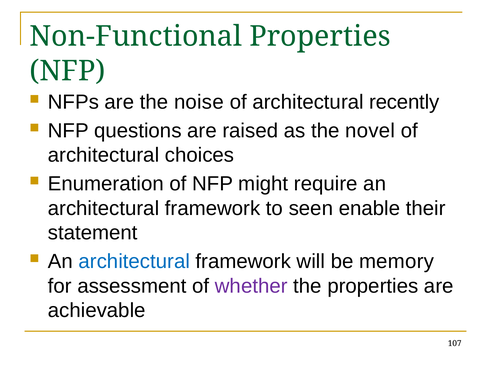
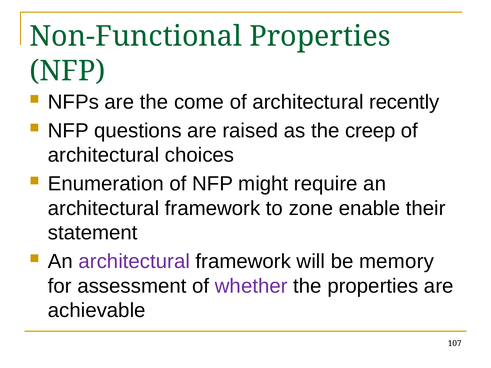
noise: noise -> come (199, 102)
novel: novel -> creep (370, 131)
seen: seen -> zone (311, 208)
architectural colour: blue -> purple (134, 262)
